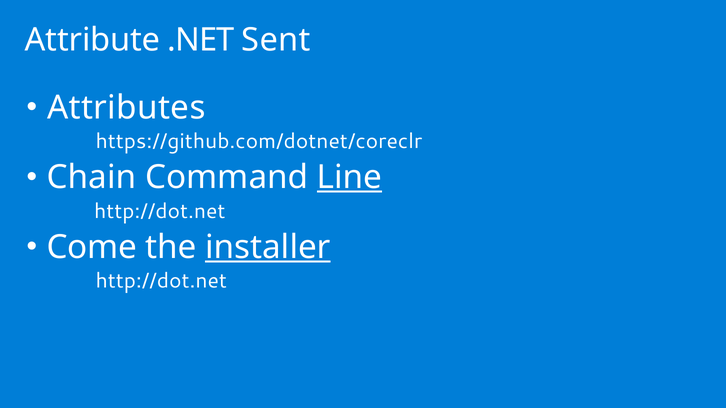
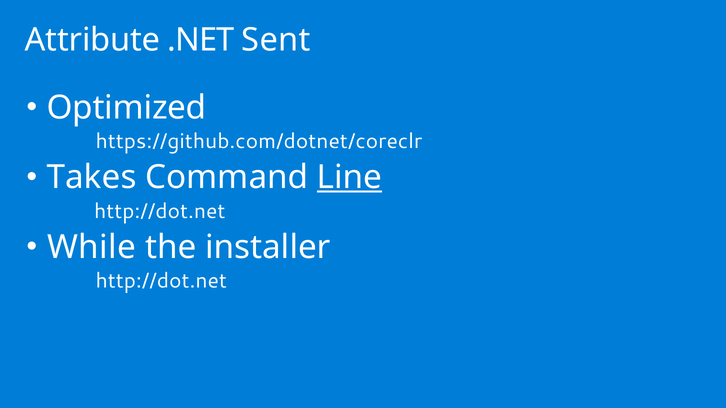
Attributes: Attributes -> Optimized (127, 108)
Chain: Chain -> Takes (92, 178)
Come: Come -> While (91, 247)
installer underline: present -> none (268, 247)
